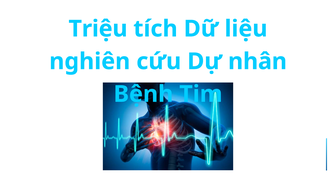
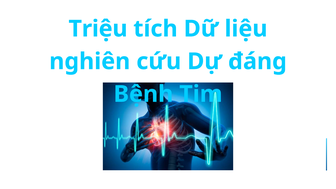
nhân: nhân -> đáng (257, 61)
